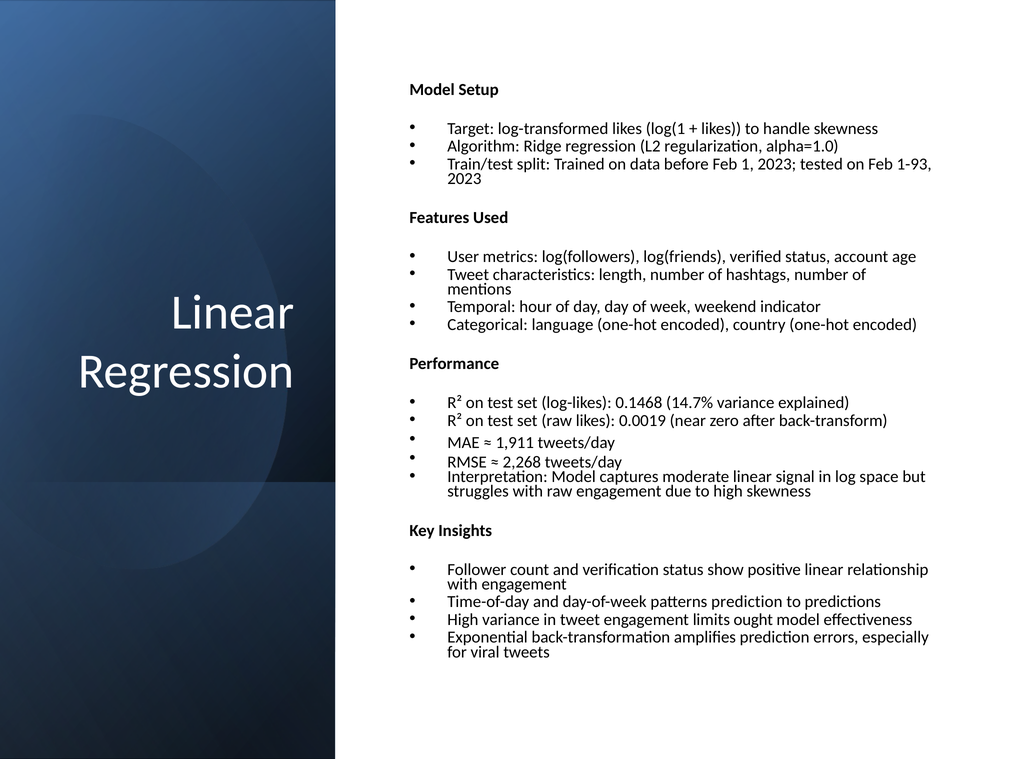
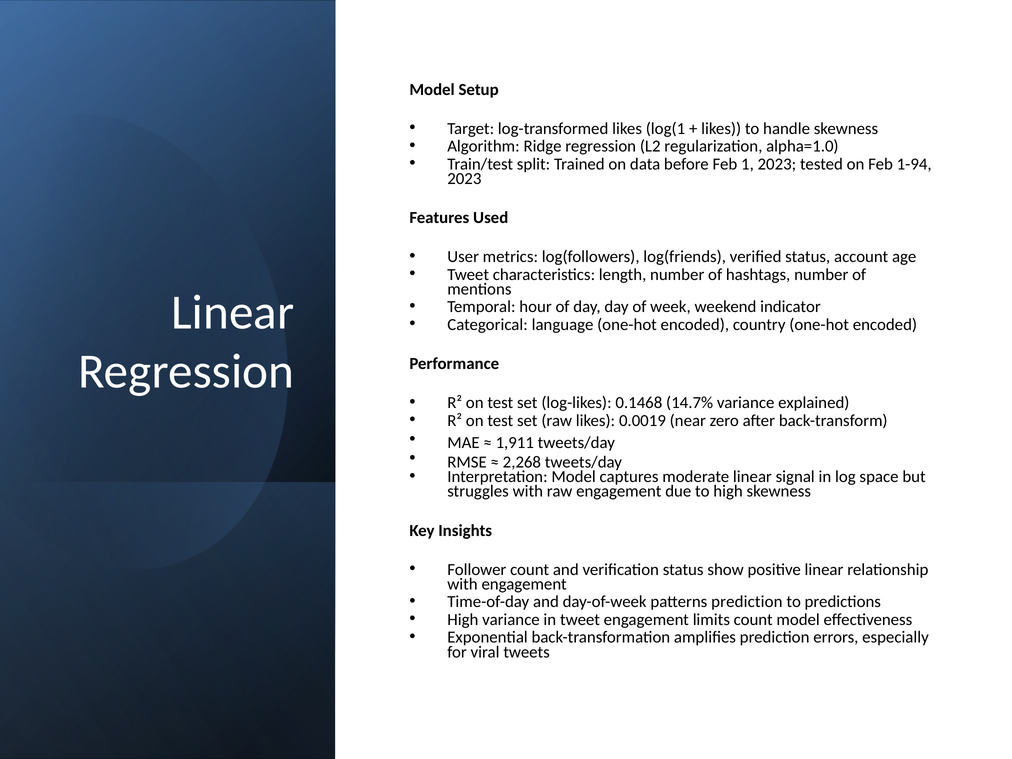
1-93: 1-93 -> 1-94 (914, 164)
limits ought: ought -> count (753, 620)
